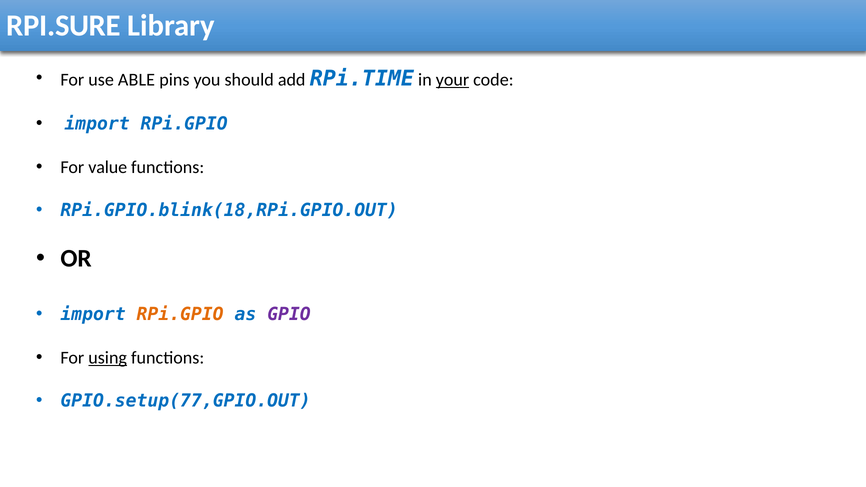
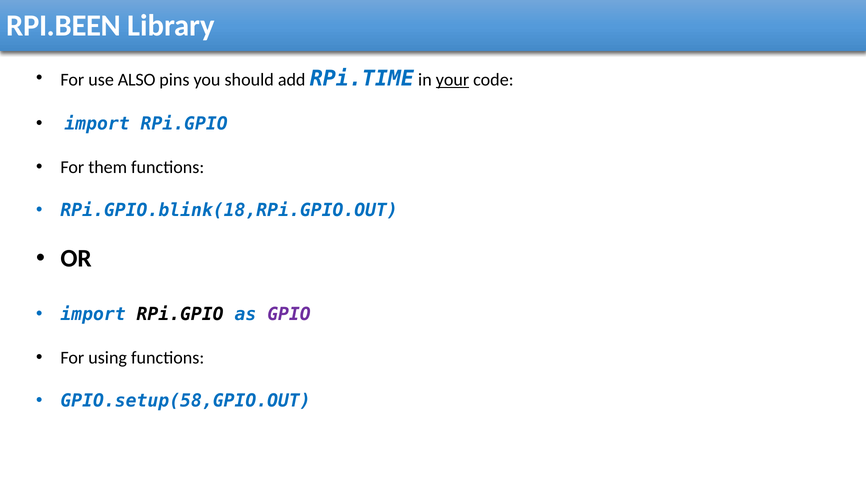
RPI.SURE: RPI.SURE -> RPI.BEEN (64, 25)
ABLE: ABLE -> ALSO (137, 80)
value: value -> them (108, 167)
RPi.GPIO colour: orange -> black (180, 314)
using underline: present -> none (108, 358)
GPIO.setup(77,GPIO.OUT: GPIO.setup(77,GPIO.OUT -> GPIO.setup(58,GPIO.OUT (186, 401)
